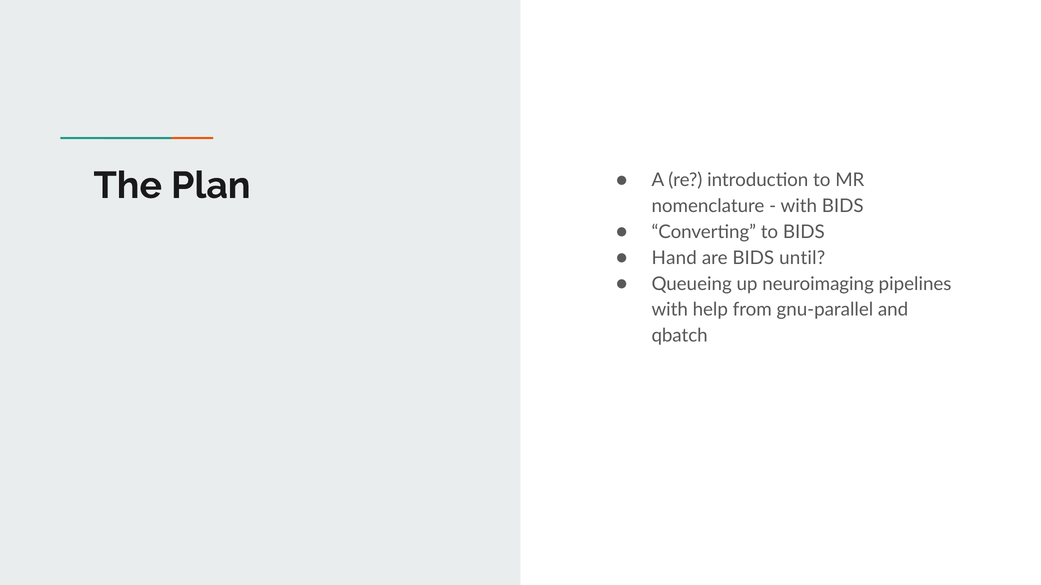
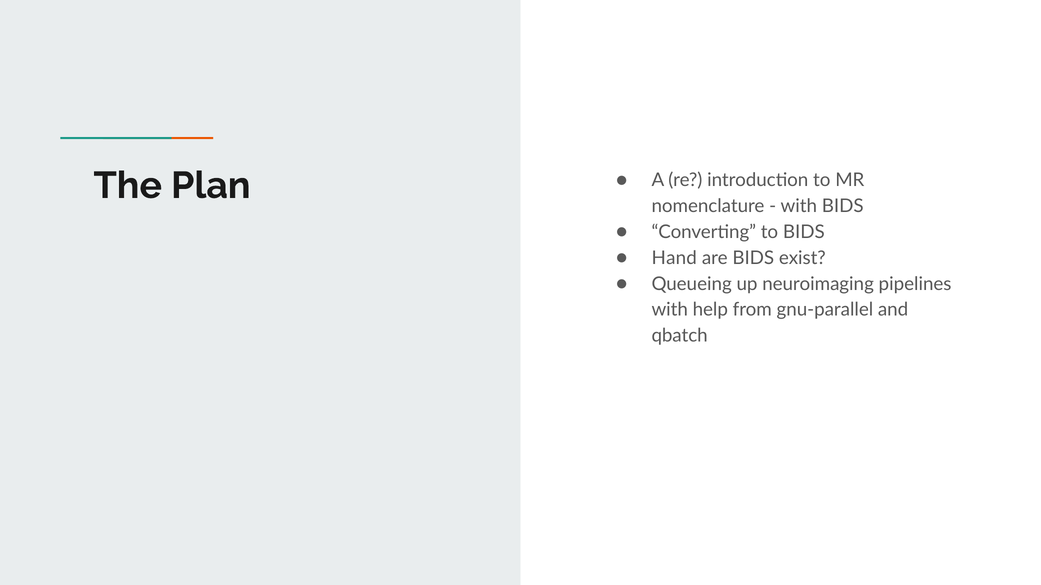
until: until -> exist (802, 258)
